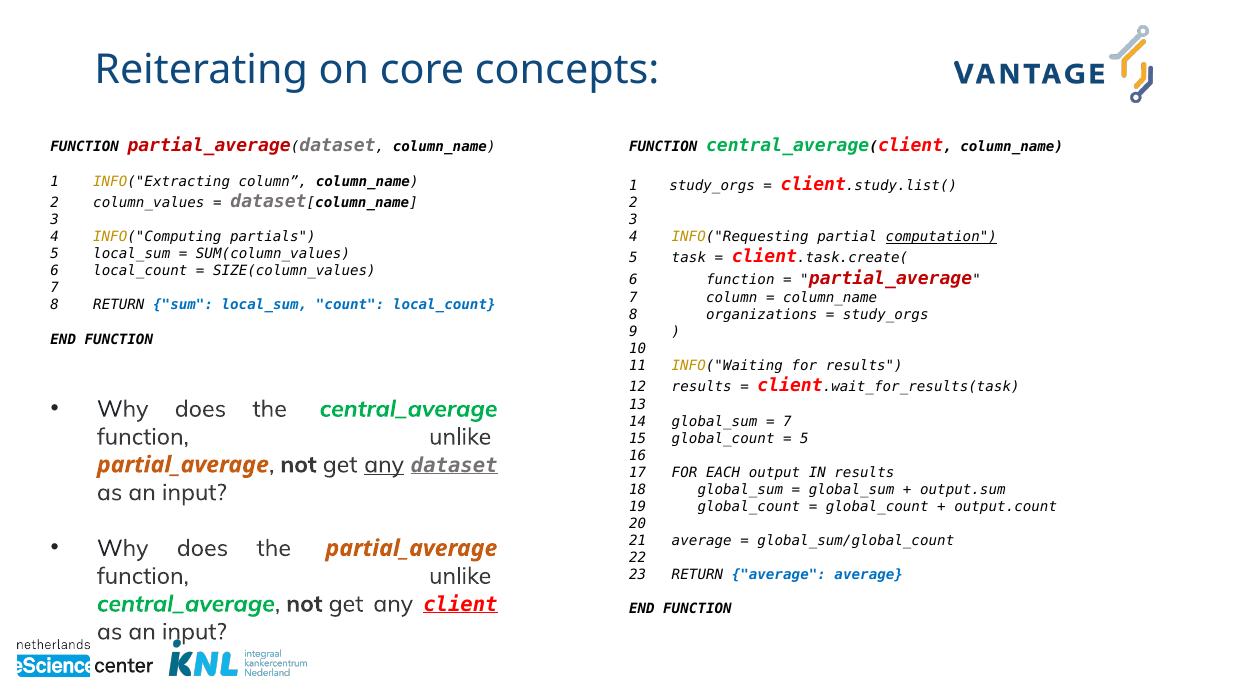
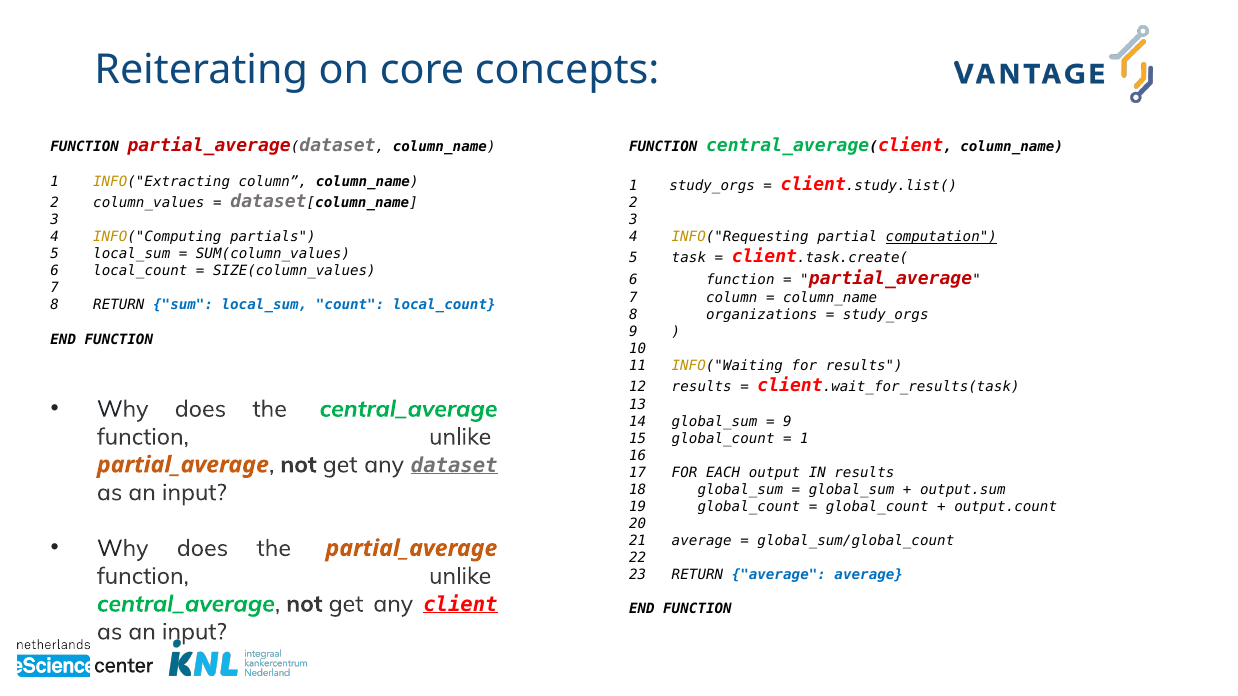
7: 7 -> 9 (787, 422)
5: 5 -> 1 (804, 439)
any underline: present -> none (384, 465)
